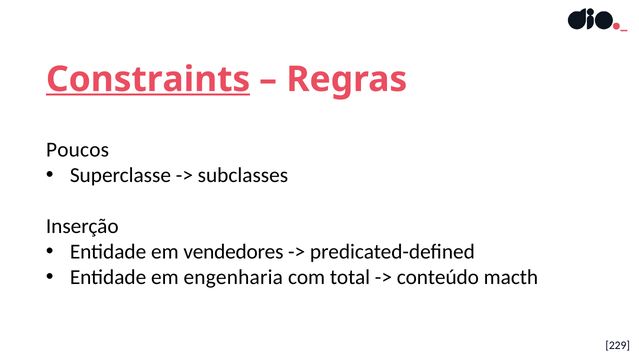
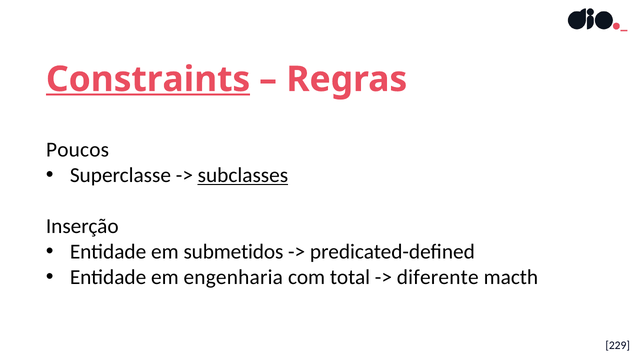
subclasses underline: none -> present (243, 176)
vendedores: vendedores -> submetidos (233, 252)
conteúdo: conteúdo -> diferente (438, 278)
